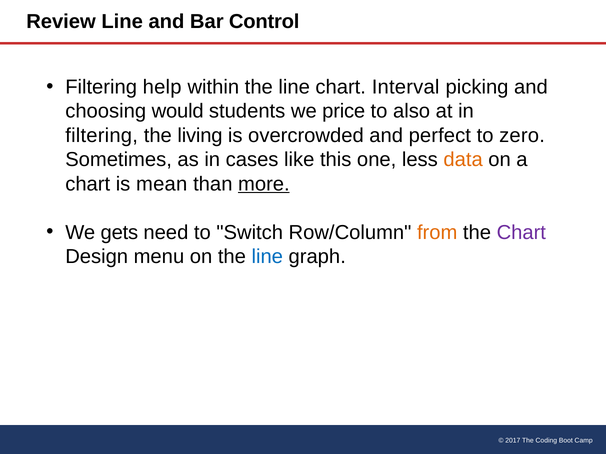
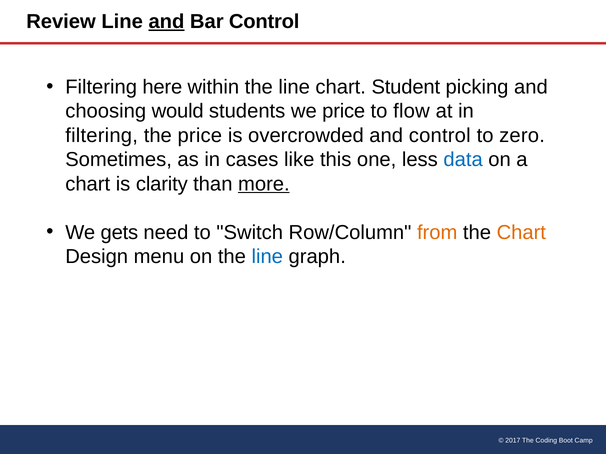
and underline: none -> present (166, 22)
help: help -> here (162, 87)
Interval: Interval -> Student (406, 87)
also: also -> flow (411, 111)
the living: living -> price (200, 136)
and perfect: perfect -> control (440, 136)
data colour: orange -> blue (463, 160)
mean: mean -> clarity (162, 184)
Chart colour: purple -> orange (521, 233)
